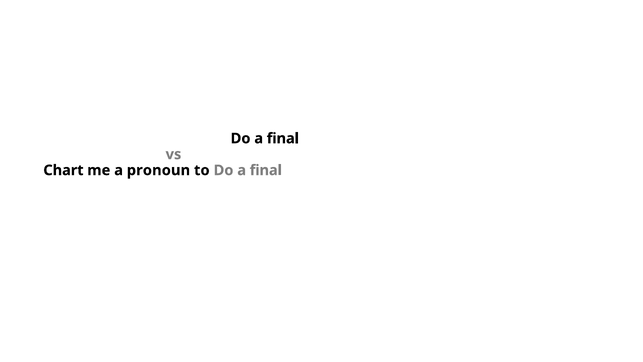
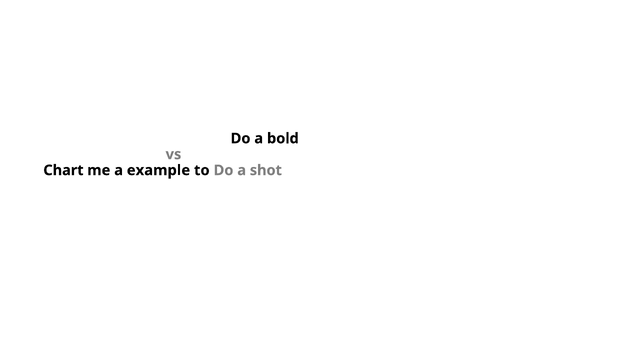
final: final -> bold (283, 138)
pronoun: pronoun -> example (158, 170)
to Do a final: final -> shot (266, 170)
